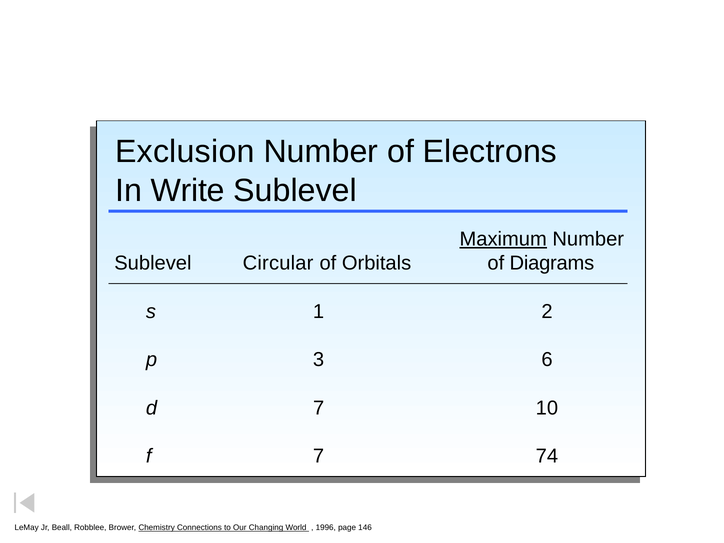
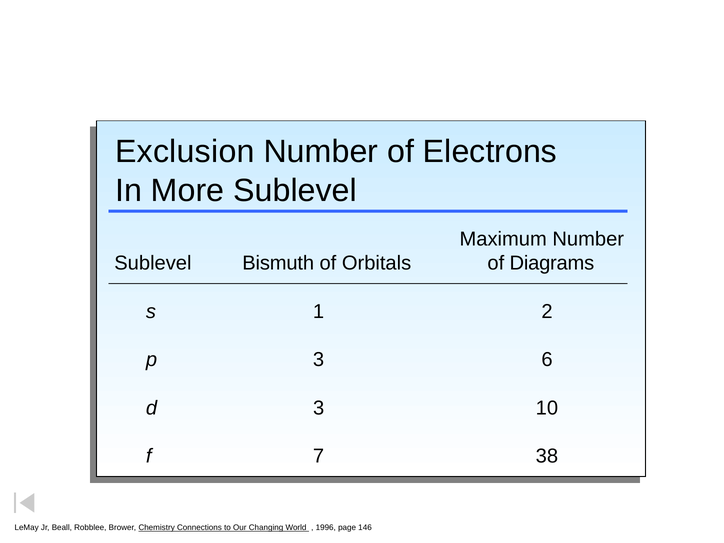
Write: Write -> More (188, 190)
Maximum underline: present -> none (503, 239)
Circular: Circular -> Bismuth (278, 263)
d 7: 7 -> 3 (319, 408)
74: 74 -> 38 (547, 456)
